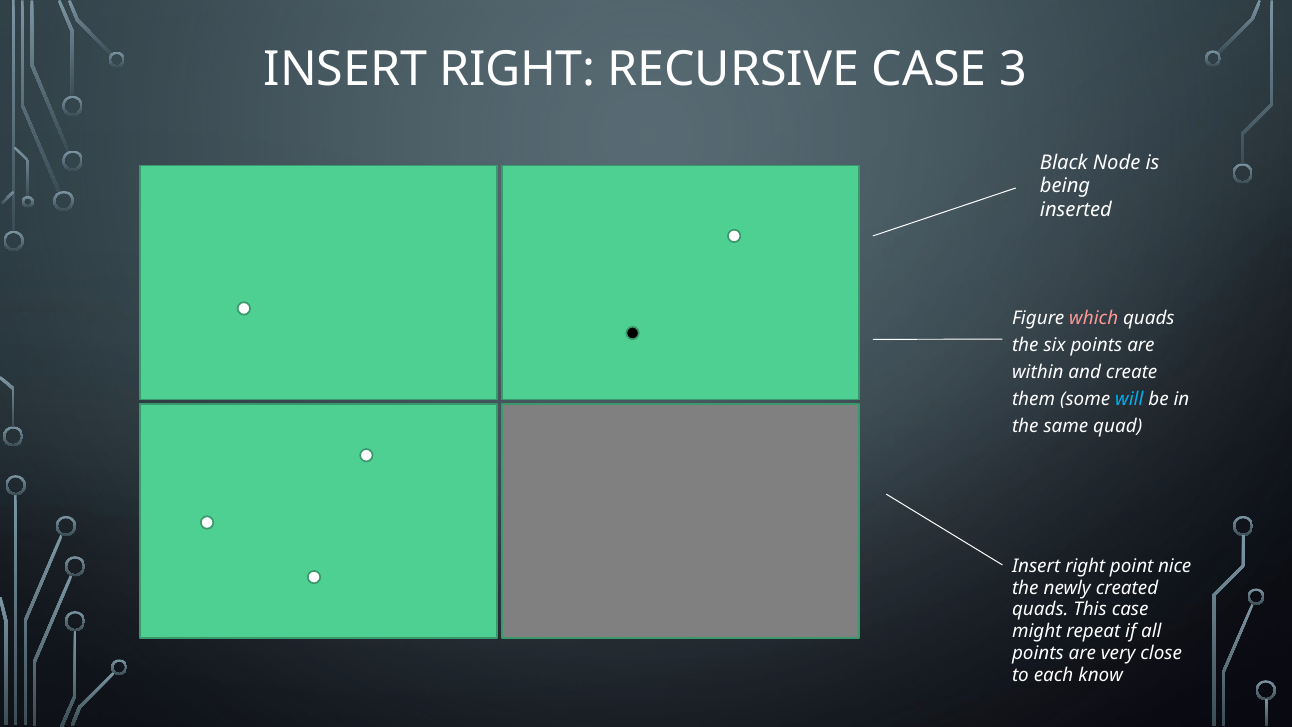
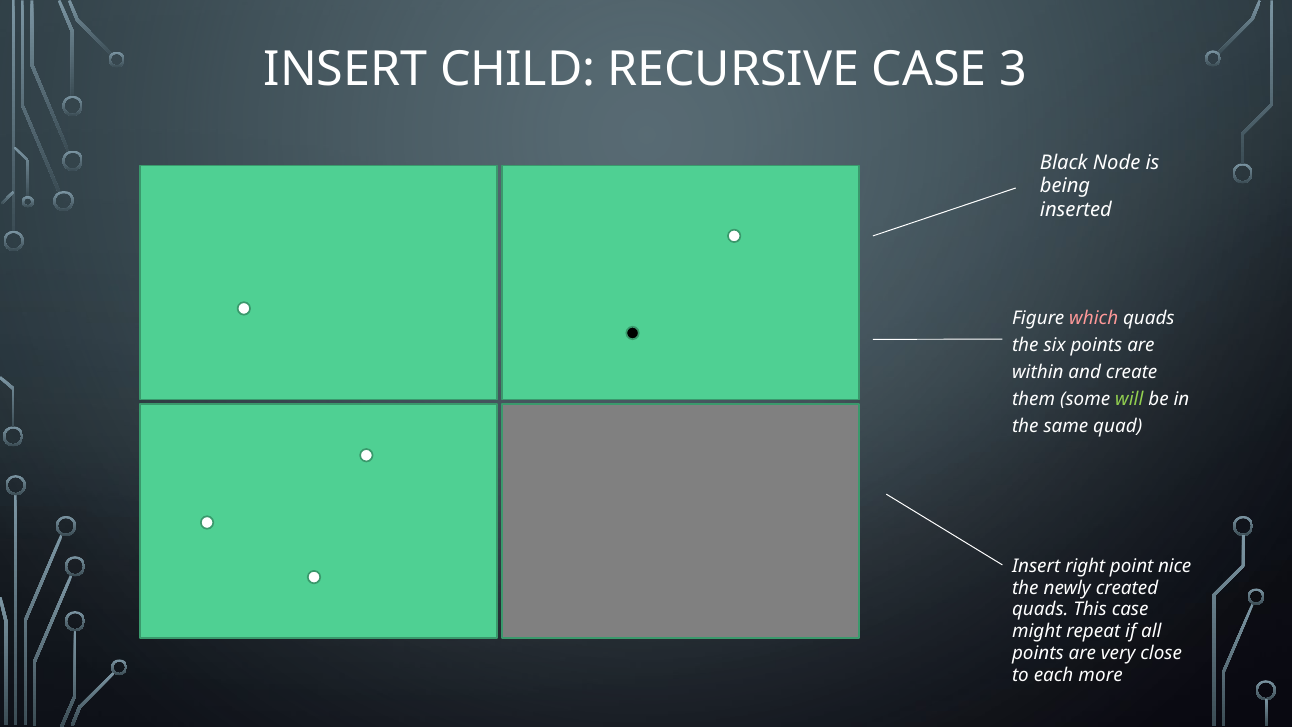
RIGHT: RIGHT -> CHILD (518, 70)
will colour: light blue -> light green (1129, 399)
know: know -> more (1101, 675)
